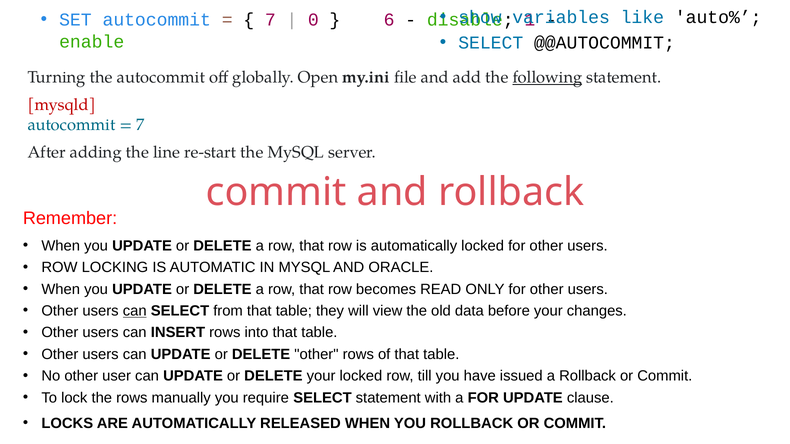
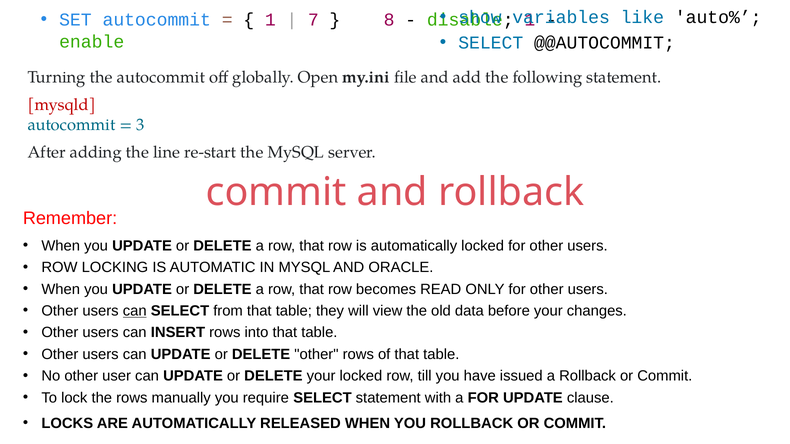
7: 7 -> 1 (270, 20)
0: 0 -> 7 (313, 20)
6: 6 -> 8 (389, 20)
following underline: present -> none (547, 77)
7: 7 -> 3 (140, 125)
